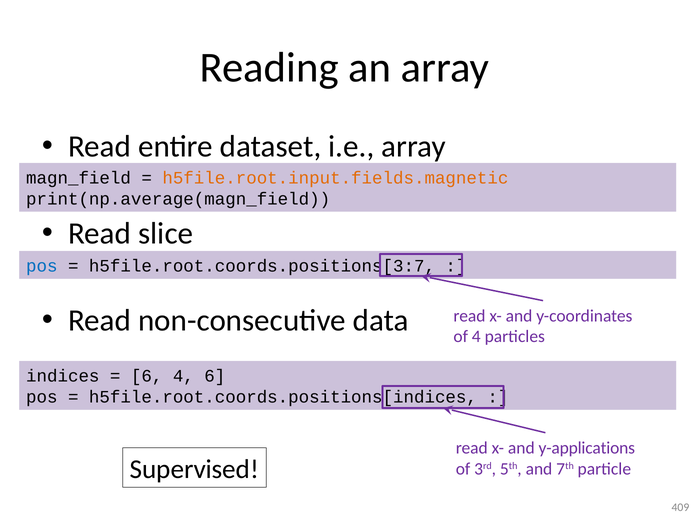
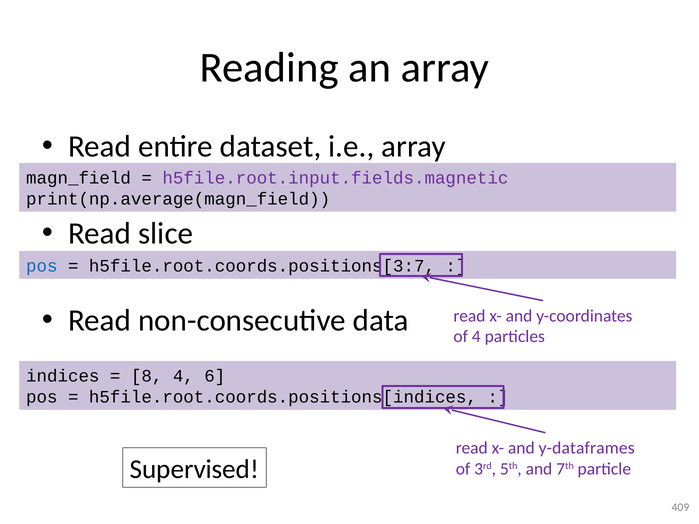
h5file.root.input.fields.magnetic colour: orange -> purple (335, 178)
6: 6 -> 8 (147, 376)
y-applications: y-applications -> y-dataframes (587, 448)
